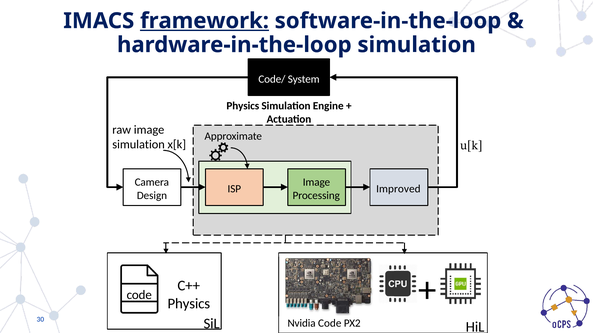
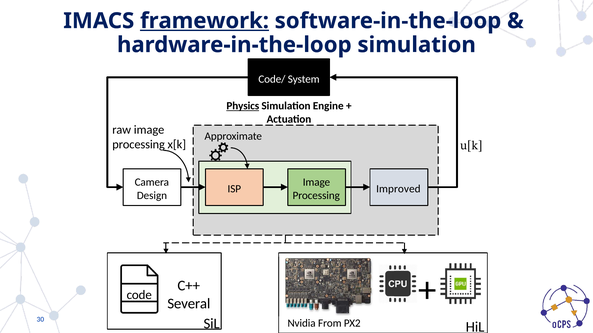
Physics underline: none -> present (243, 106)
simulation: simulation -> processing (139, 145)
Physics: Physics -> Several (189, 304)
Nvidia Code: Code -> From (330, 324)
